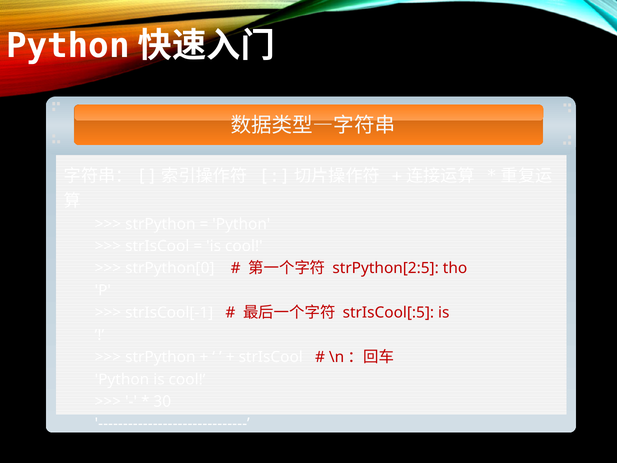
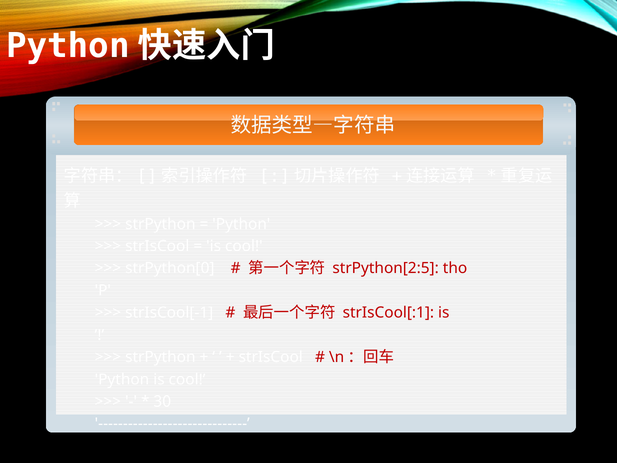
strIsCool[:5: strIsCool[:5 -> strIsCool[:1 (388, 313)
